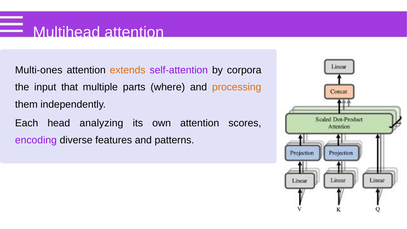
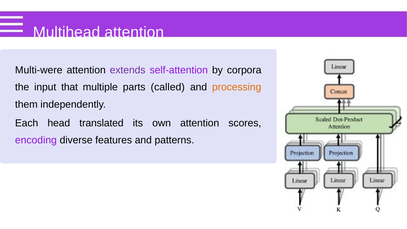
Multi-ones: Multi-ones -> Multi-were (39, 70)
extends colour: orange -> purple (128, 70)
where: where -> called (168, 87)
analyzing: analyzing -> translated (101, 123)
